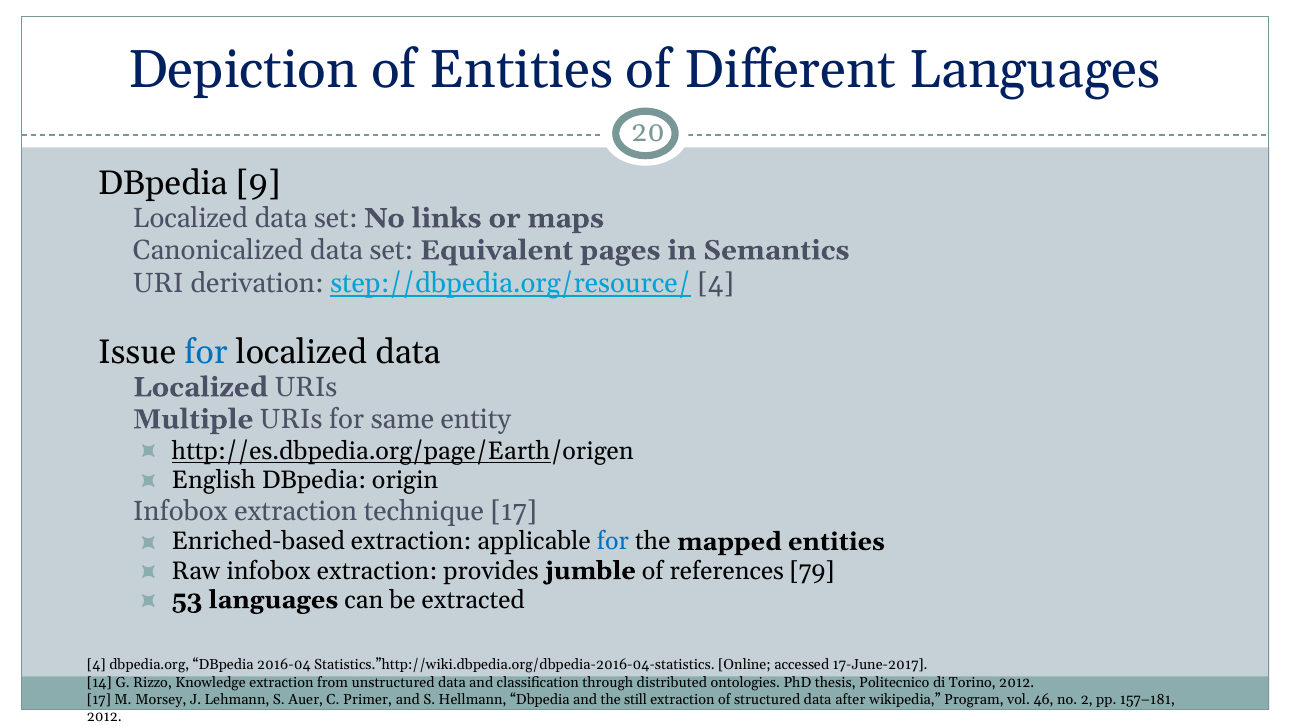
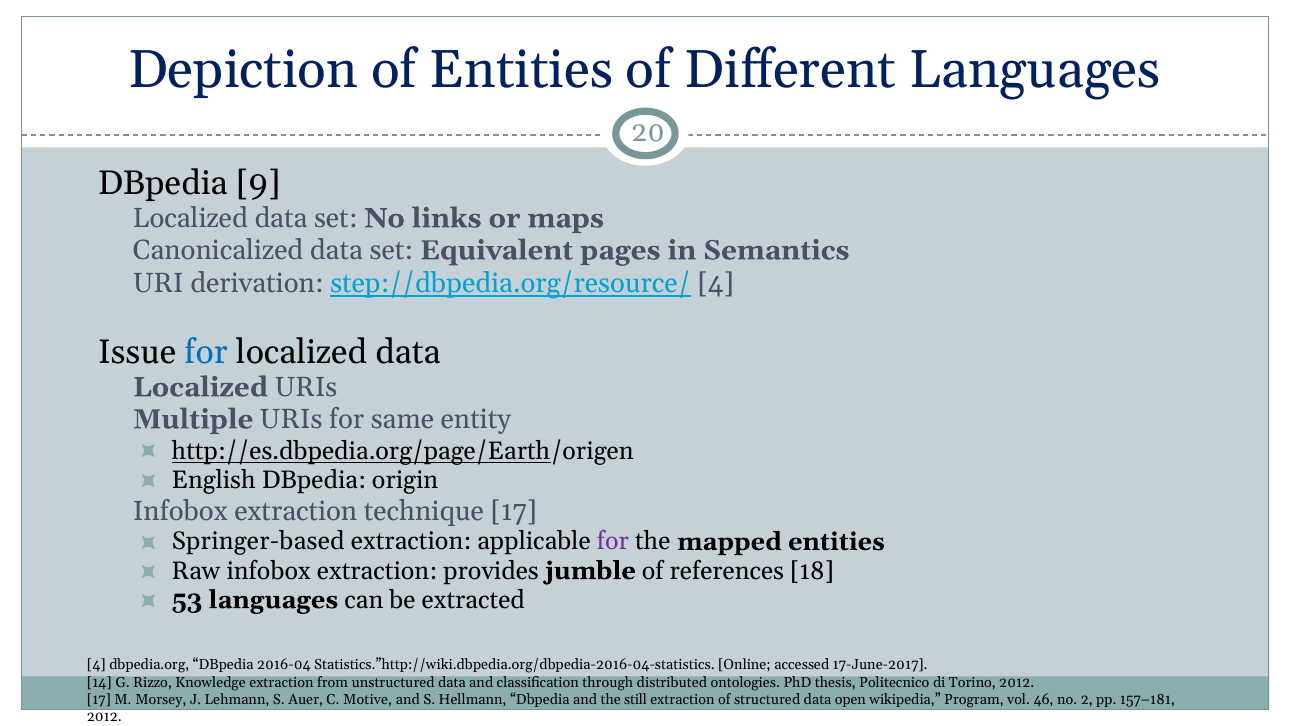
Enriched-based: Enriched-based -> Springer-based (258, 542)
for colour: blue -> purple (613, 542)
79: 79 -> 18 (812, 571)
Primer: Primer -> Motive (368, 700)
after: after -> open (850, 700)
